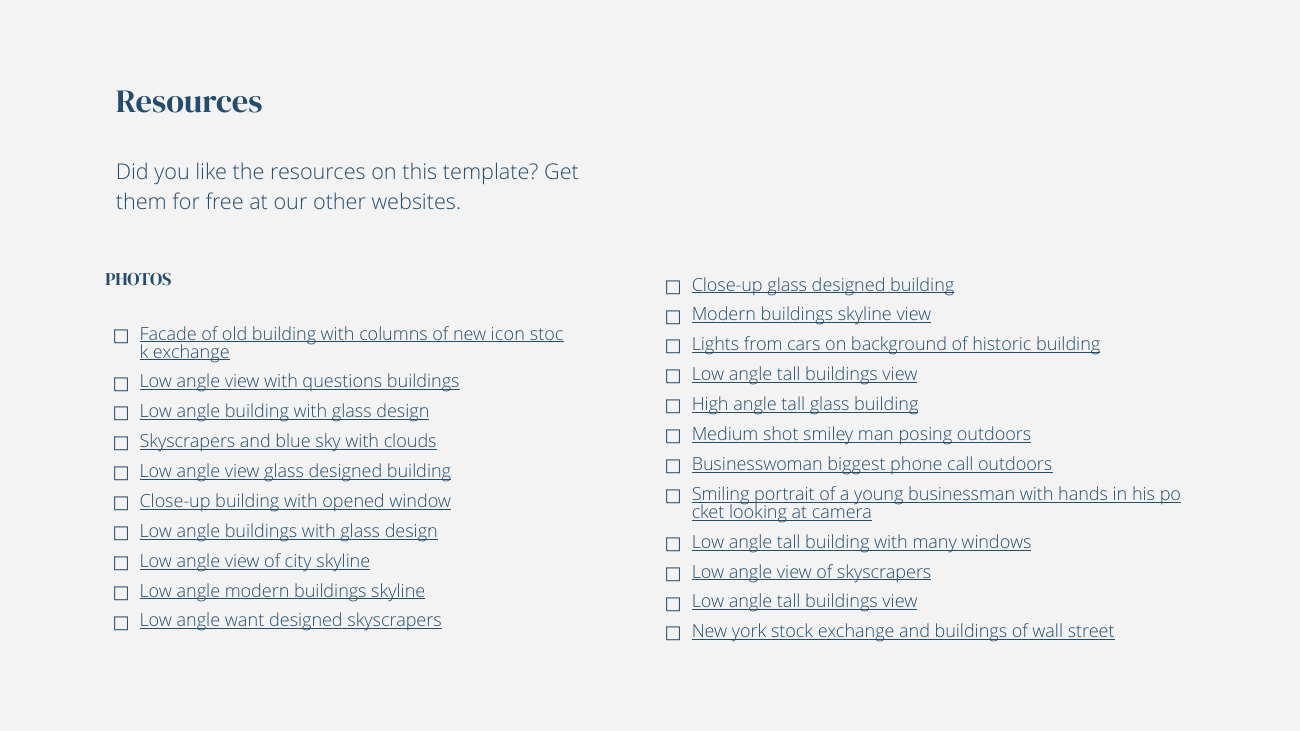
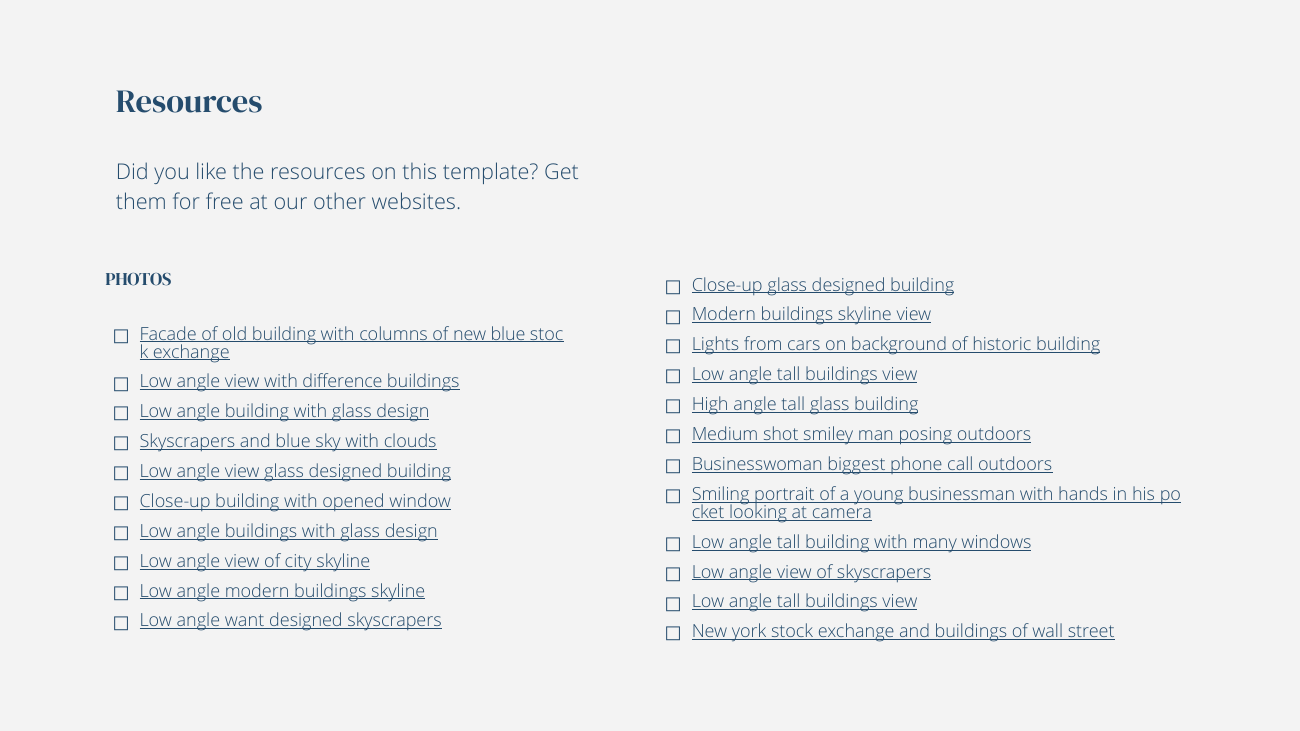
new icon: icon -> blue (508, 334)
questions: questions -> difference (343, 382)
